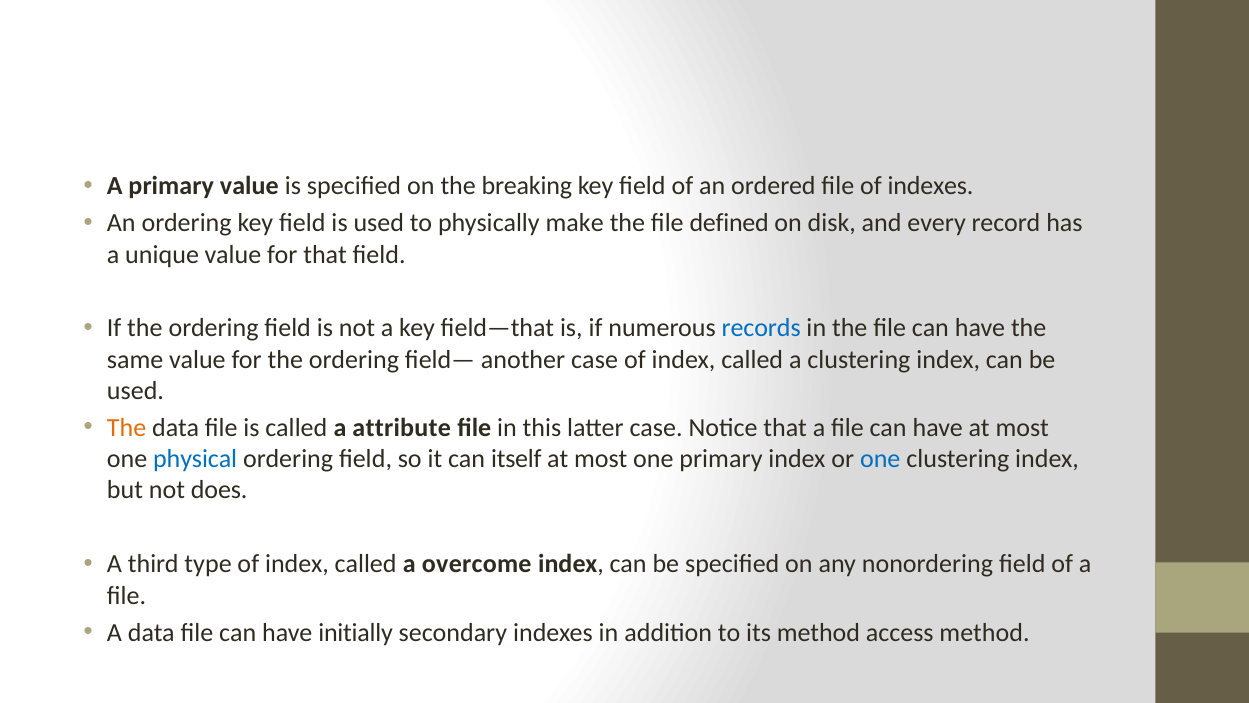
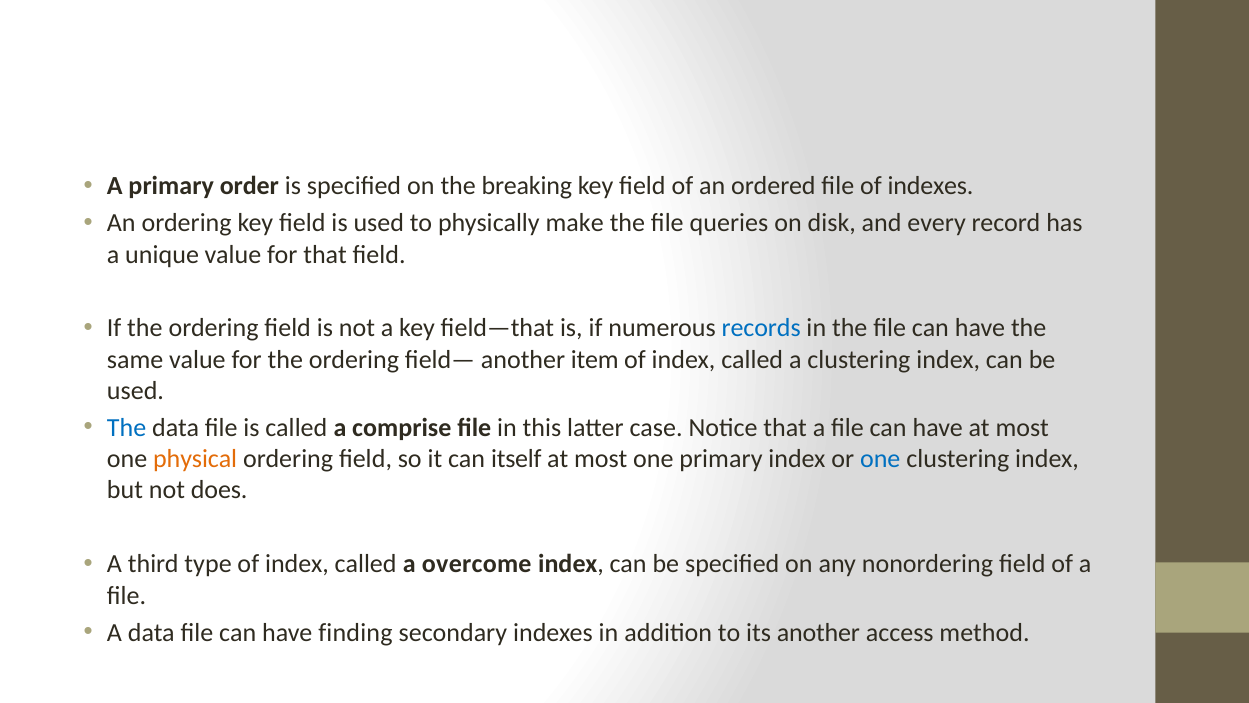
primary value: value -> order (249, 186)
defined: defined -> queries (729, 223)
another case: case -> item (595, 359)
The colour: orange -> blue (127, 428)
attribute: attribute -> comprise (402, 428)
physical colour: blue -> orange (195, 459)
initially: initially -> finding (355, 632)
its method: method -> another (818, 632)
